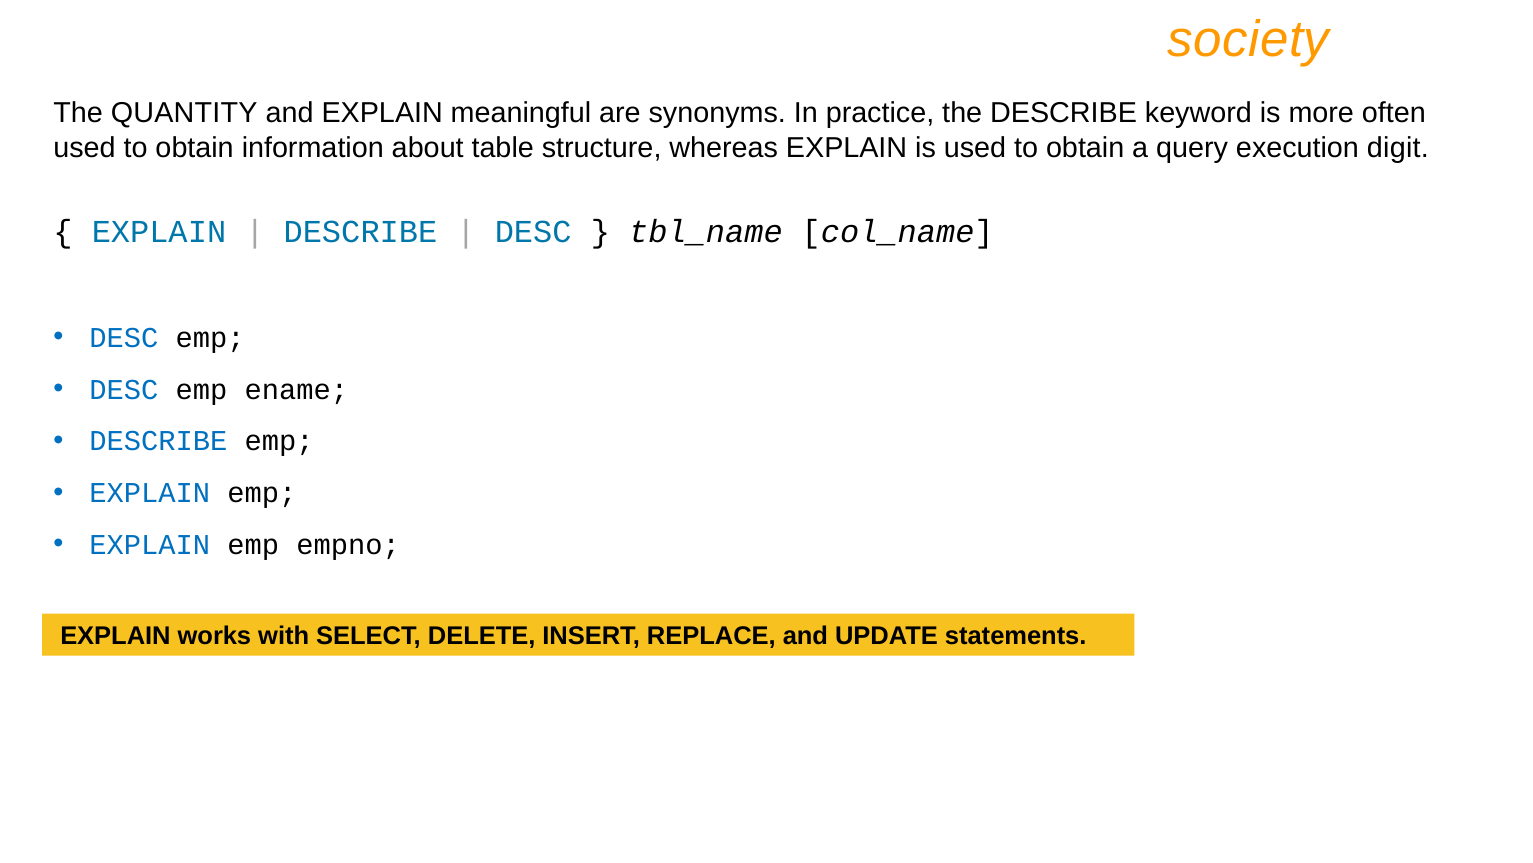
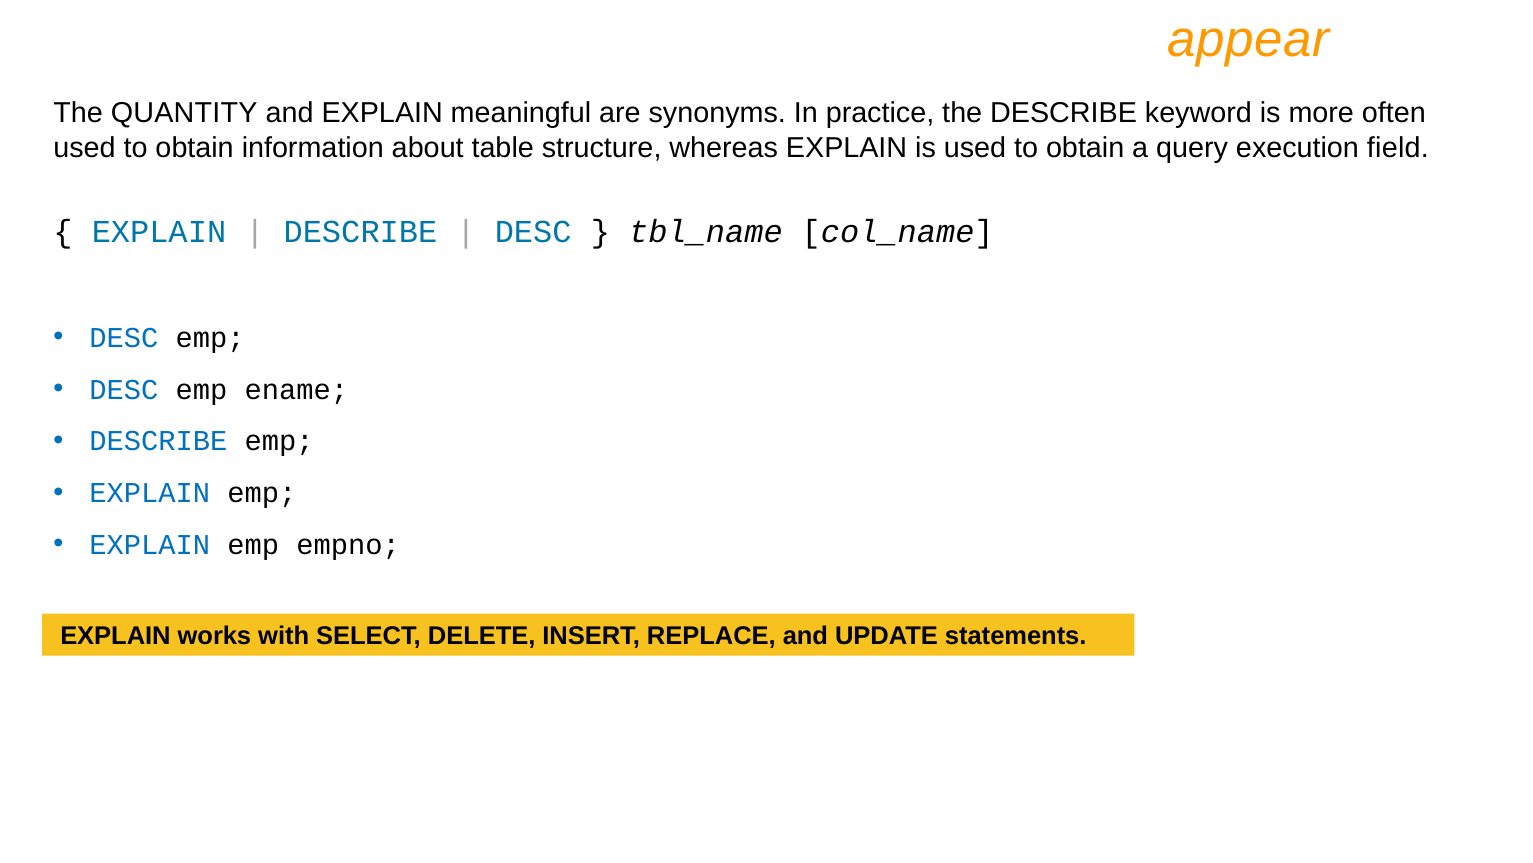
society: society -> appear (1249, 40)
digit: digit -> field (1398, 148)
